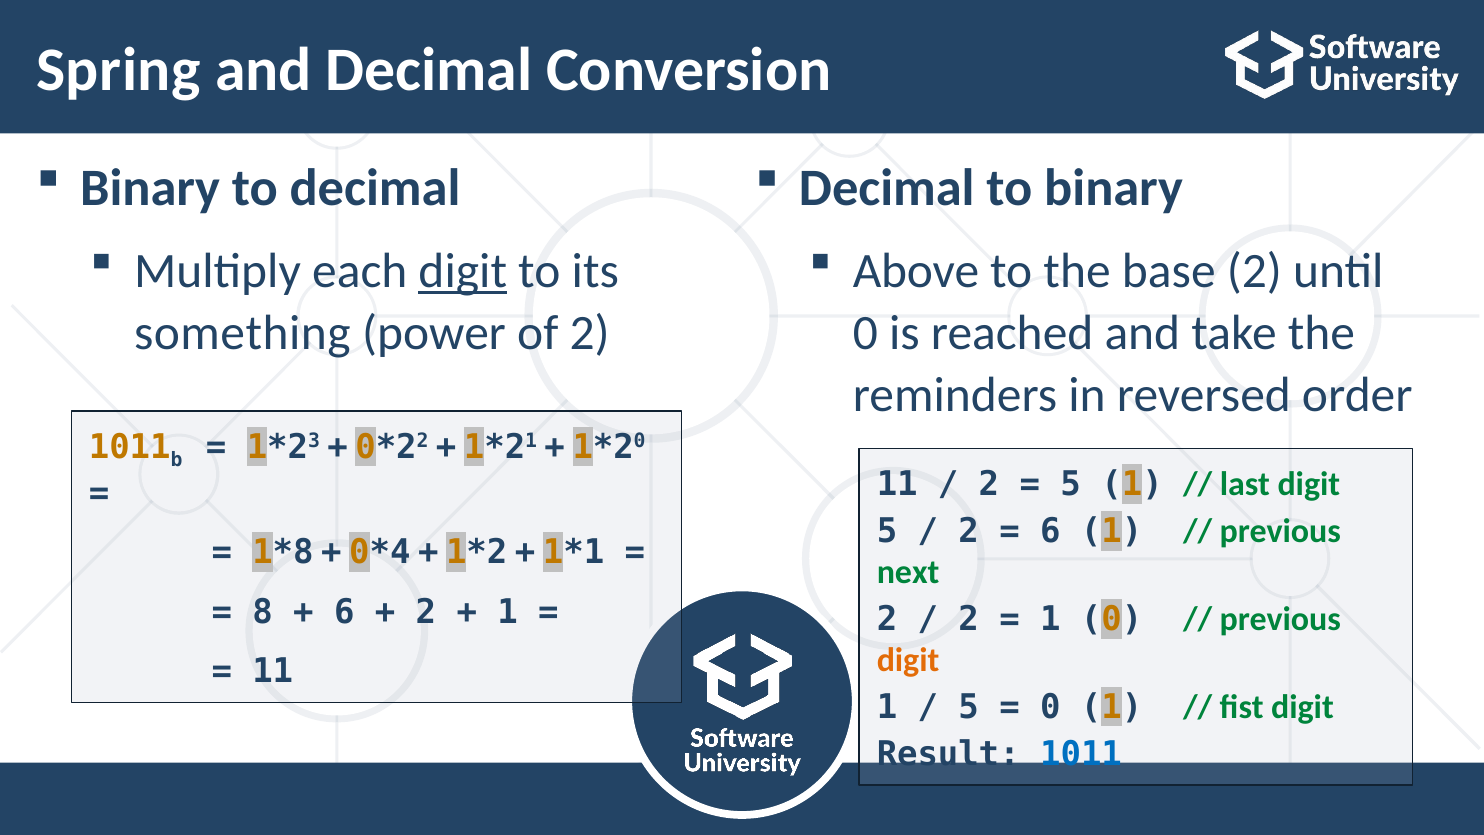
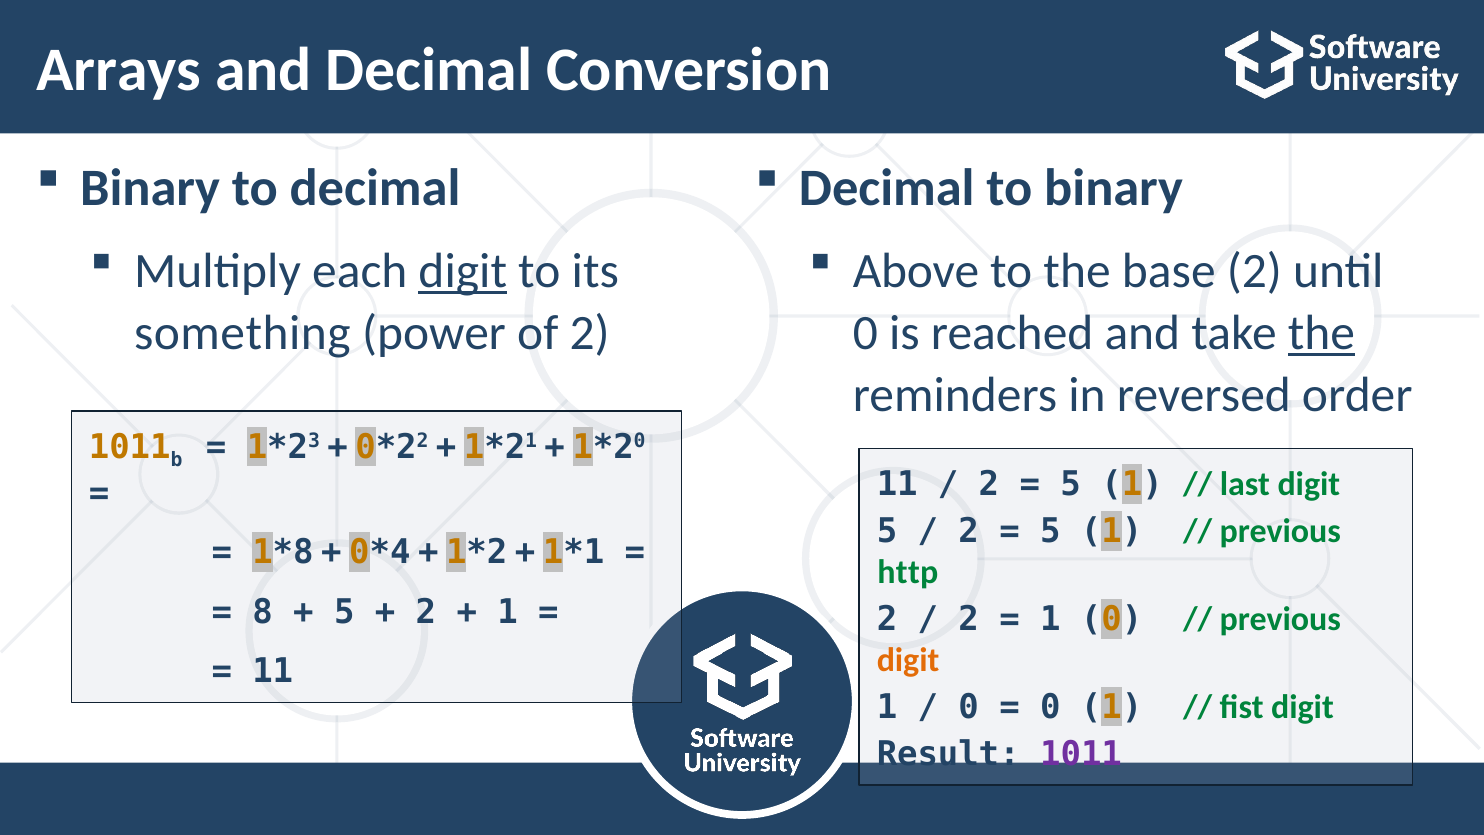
Spring: Spring -> Arrays (119, 70)
the underline: none -> present (1321, 333)
6: 6 -> 5 (1050, 531)
next: next -> http (908, 572)
6: 6 -> 5 (344, 612)
5: 5 -> 0 (969, 707)
1011 colour: blue -> purple (1081, 754)
